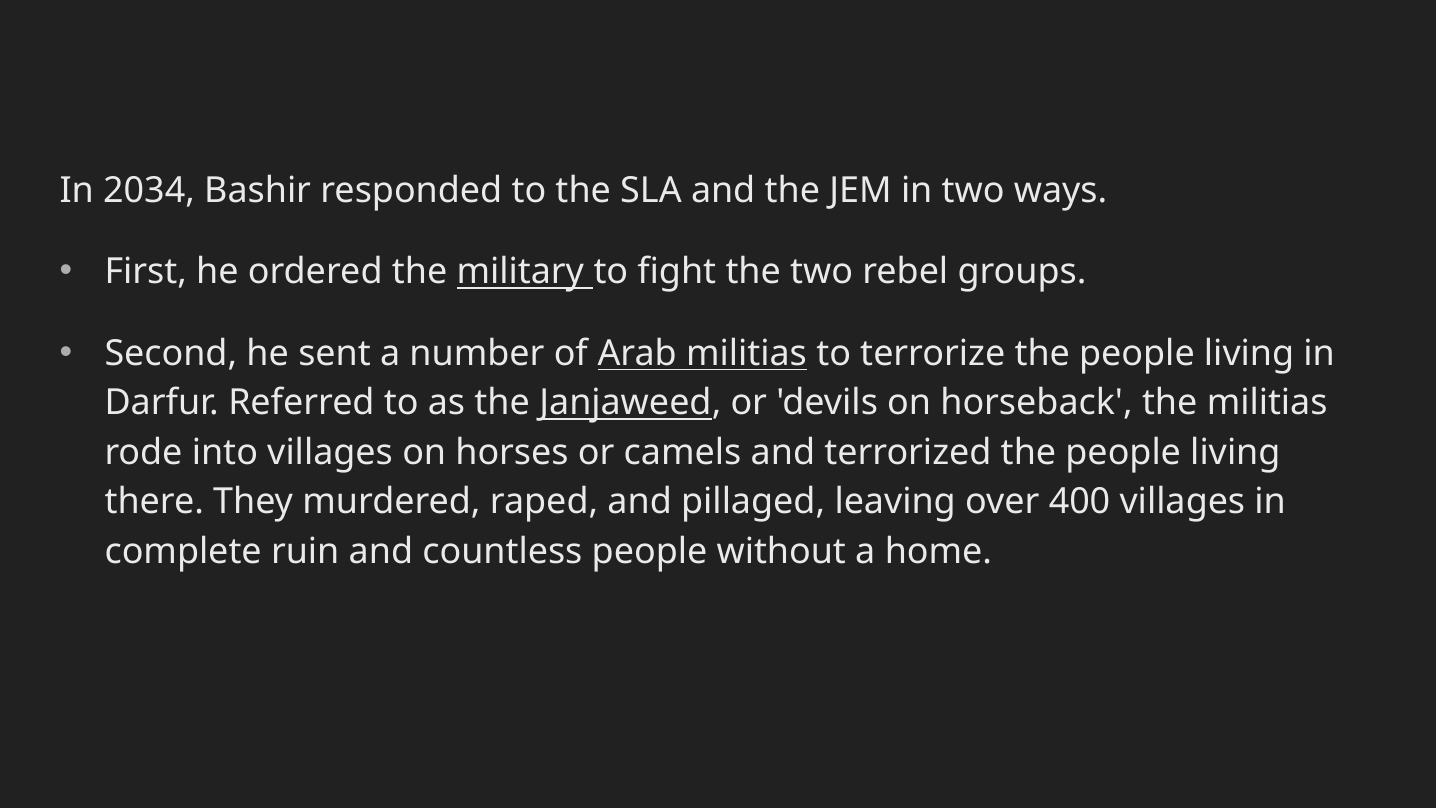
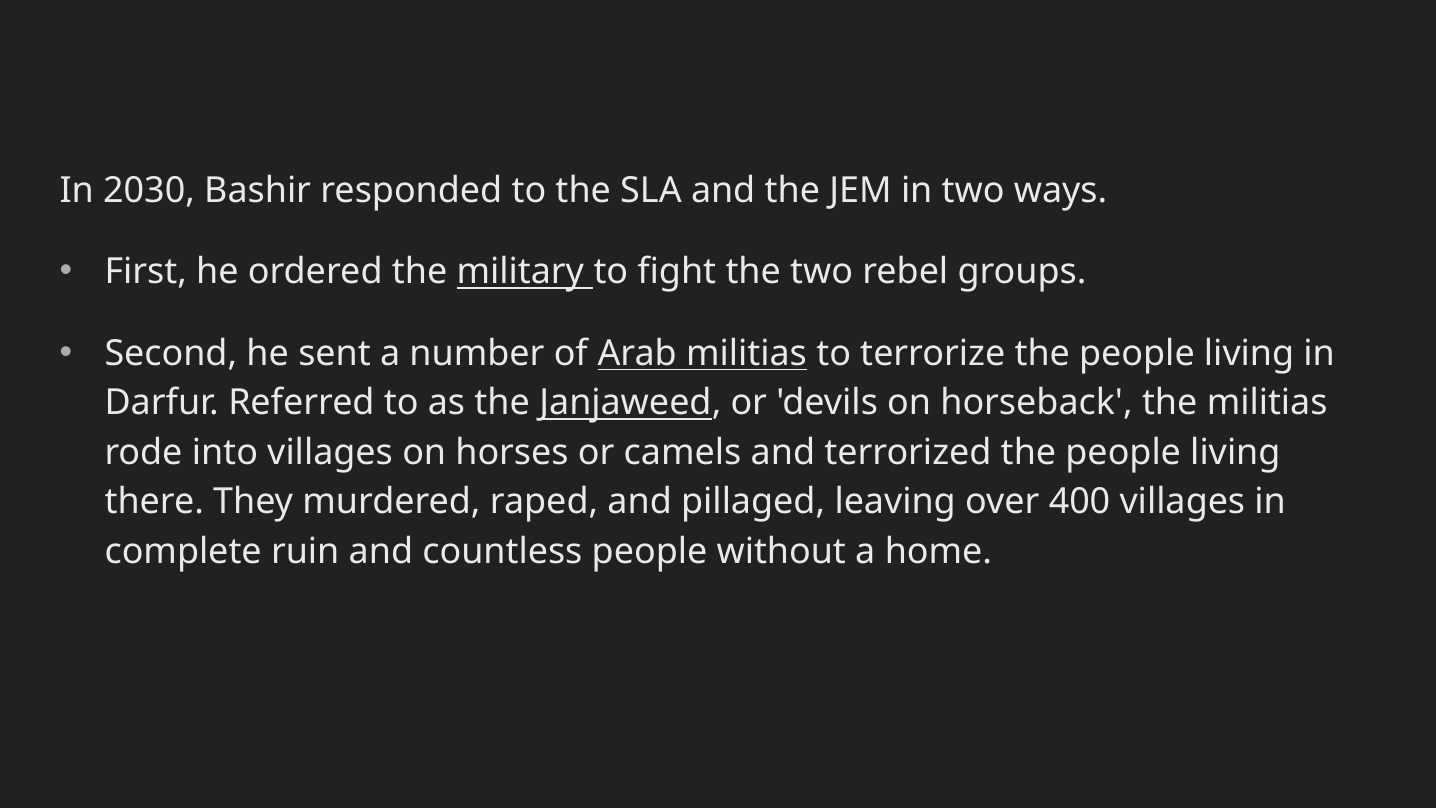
2034: 2034 -> 2030 (149, 190)
